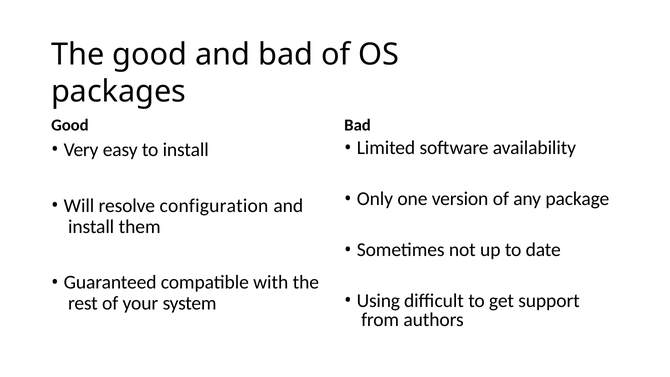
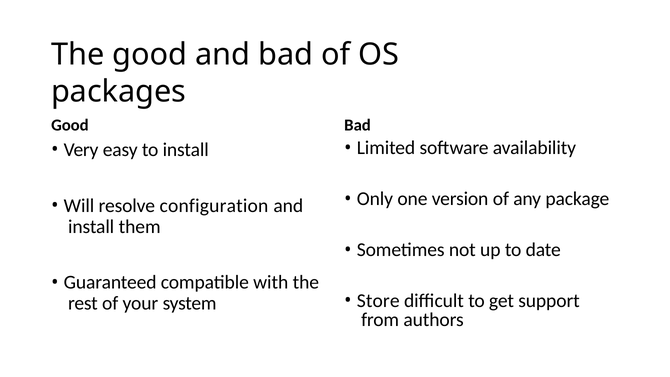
Using: Using -> Store (378, 301)
